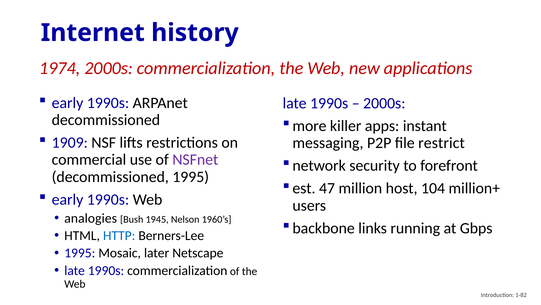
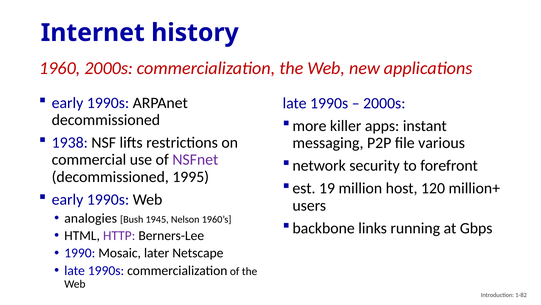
1974: 1974 -> 1960 (60, 68)
1909: 1909 -> 1938 (70, 142)
restrict: restrict -> various (442, 143)
47: 47 -> 19 (327, 188)
104: 104 -> 120 (433, 188)
HTTP colour: blue -> purple (119, 235)
1995: 1995 -> 1990 (80, 253)
